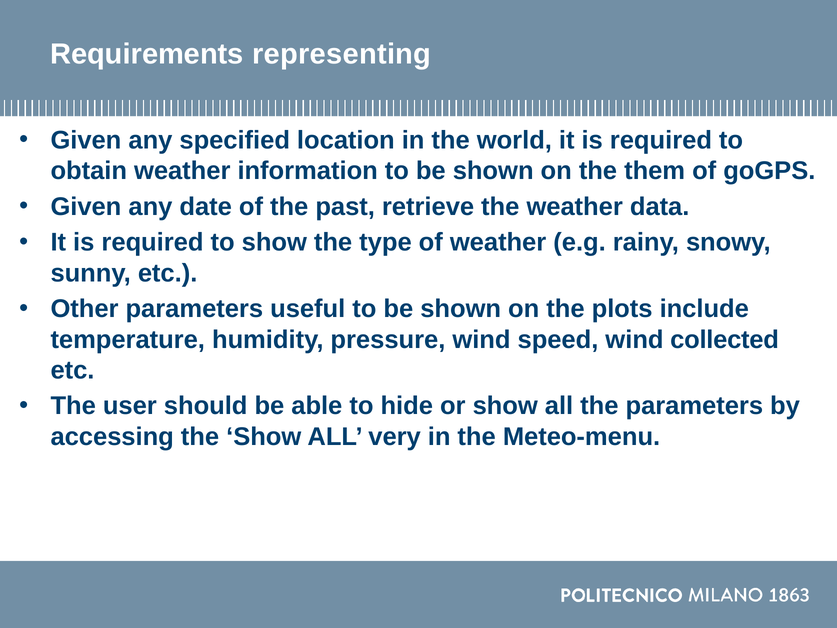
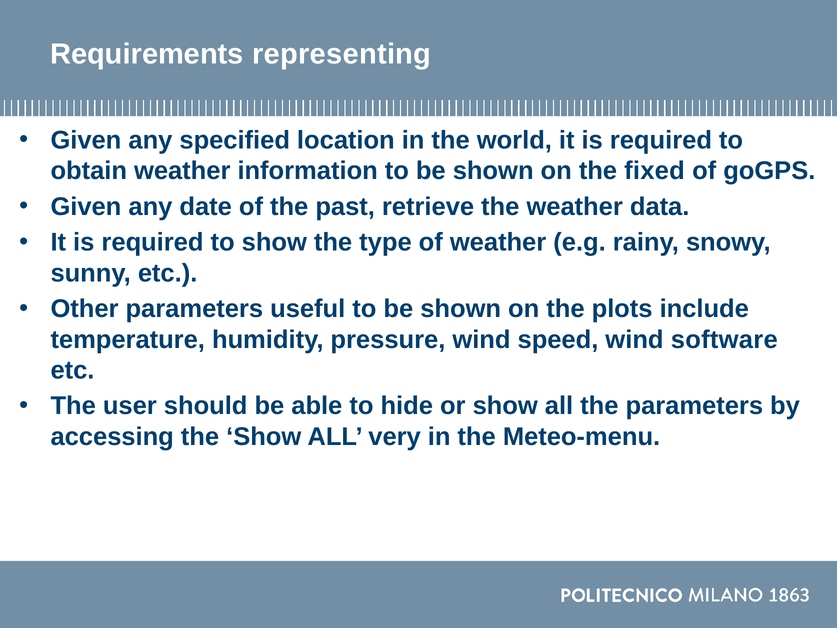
them: them -> fixed (654, 171)
collected: collected -> software (724, 339)
